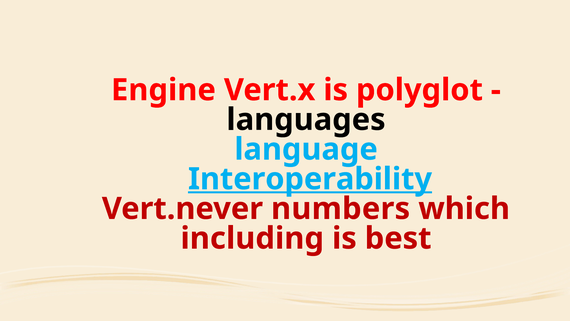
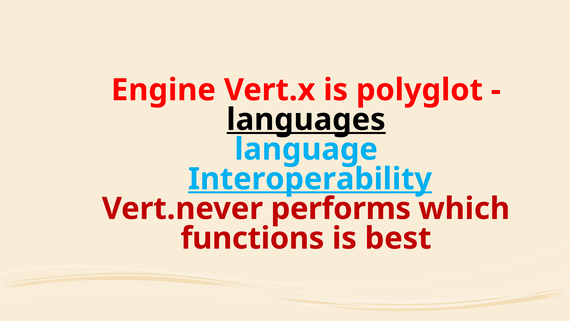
languages underline: none -> present (306, 120)
numbers: numbers -> performs (341, 208)
including: including -> functions (252, 238)
